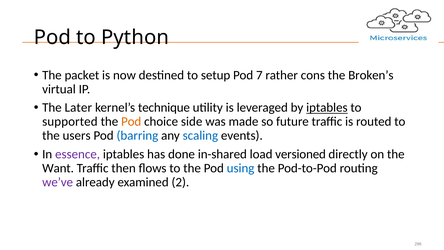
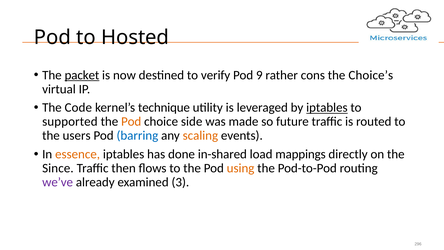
Python: Python -> Hosted (135, 37)
packet underline: none -> present (82, 75)
setup: setup -> verify (216, 75)
7: 7 -> 9 (259, 75)
Broken’s: Broken’s -> Choice’s (371, 75)
Later: Later -> Code (78, 108)
scaling colour: blue -> orange (200, 136)
essence colour: purple -> orange (78, 154)
versioned: versioned -> mappings (301, 154)
Want: Want -> Since (58, 168)
using colour: blue -> orange (241, 168)
2: 2 -> 3 (180, 182)
